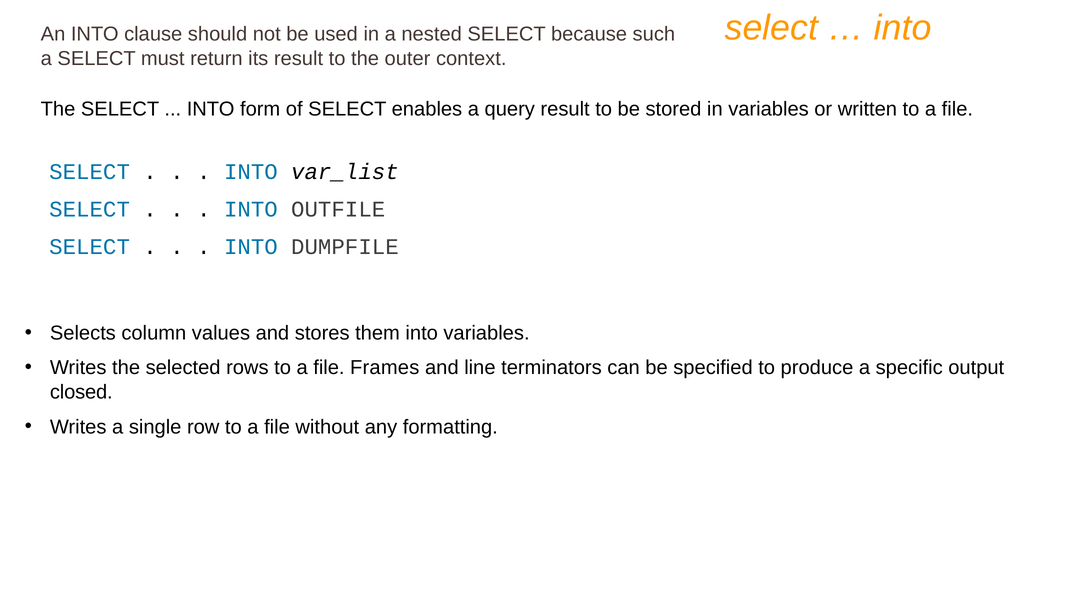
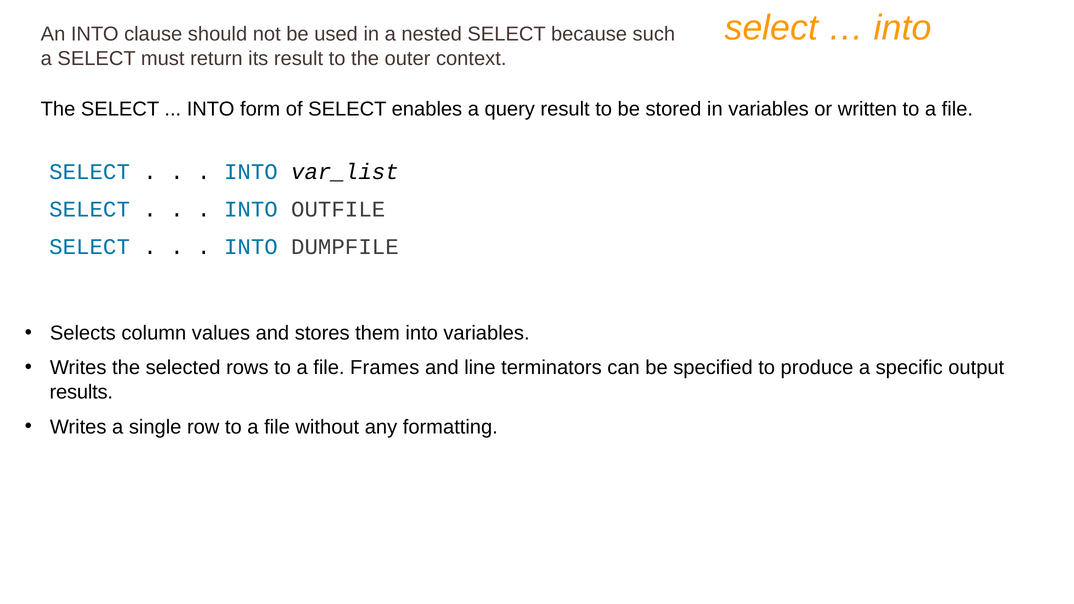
closed: closed -> results (81, 392)
